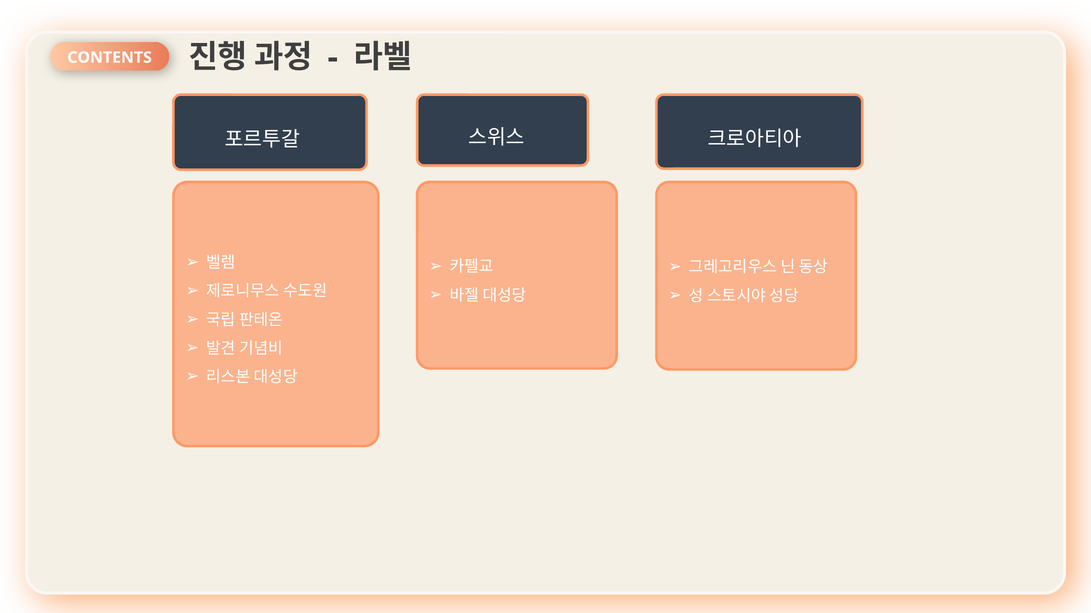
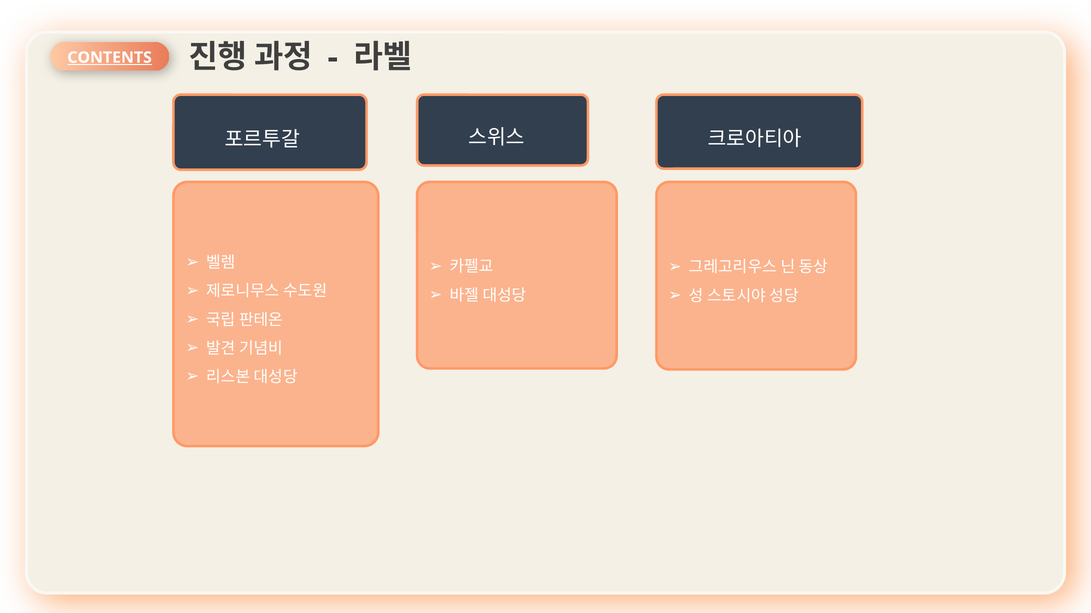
CONTENTS underline: none -> present (110, 58)
